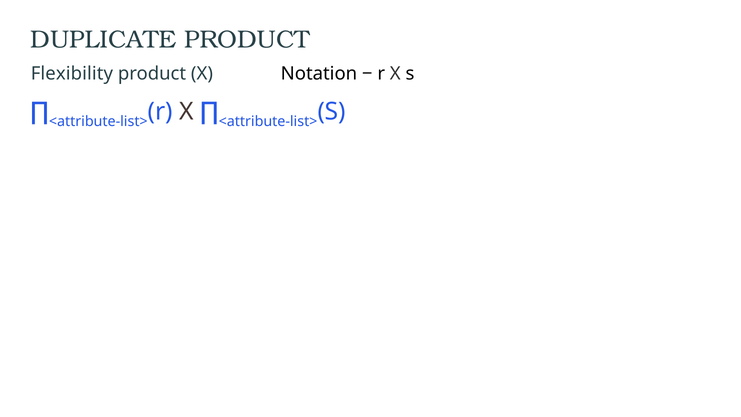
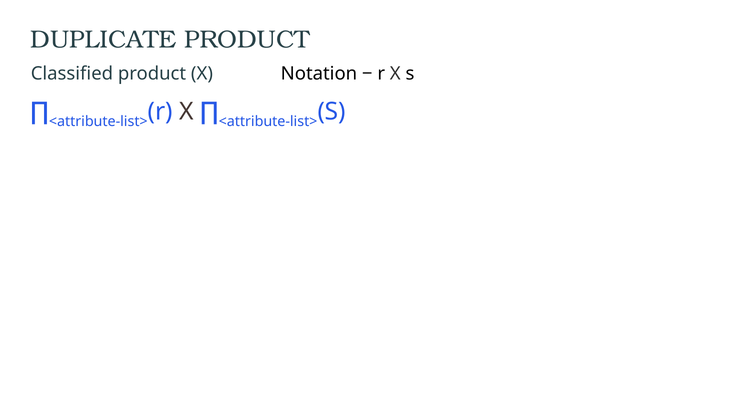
Flexibility: Flexibility -> Classified (72, 74)
